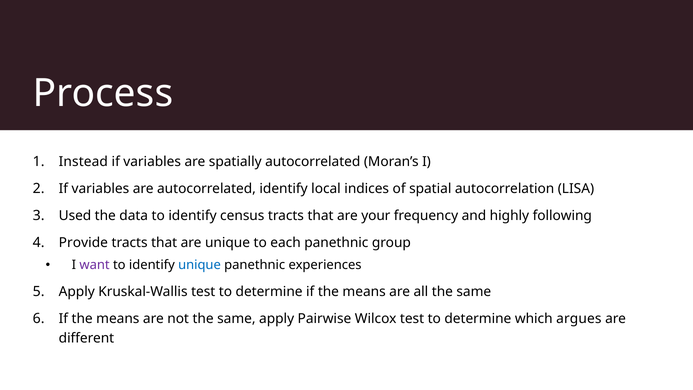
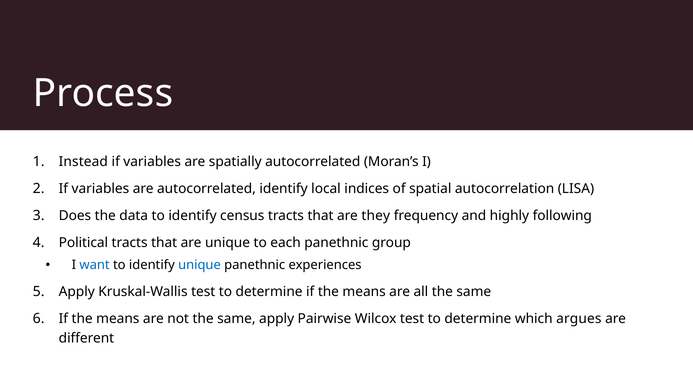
Used: Used -> Does (75, 215)
your: your -> they (376, 215)
Provide: Provide -> Political (83, 242)
want colour: purple -> blue (95, 265)
